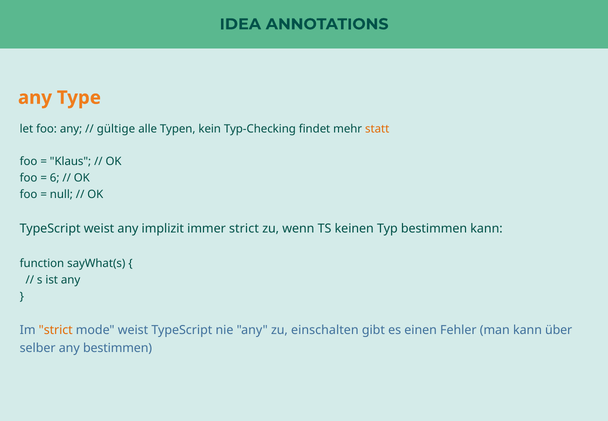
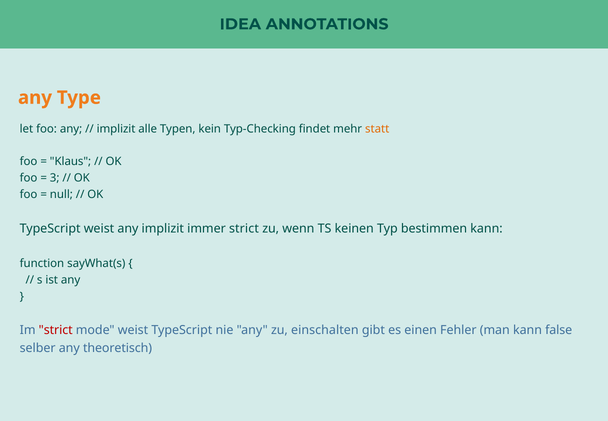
gültige: gültige -> implizit (116, 129)
6: 6 -> 3 (55, 178)
strict colour: orange -> red (56, 330)
über: über -> false (559, 330)
any bestimmen: bestimmen -> theoretisch (118, 348)
